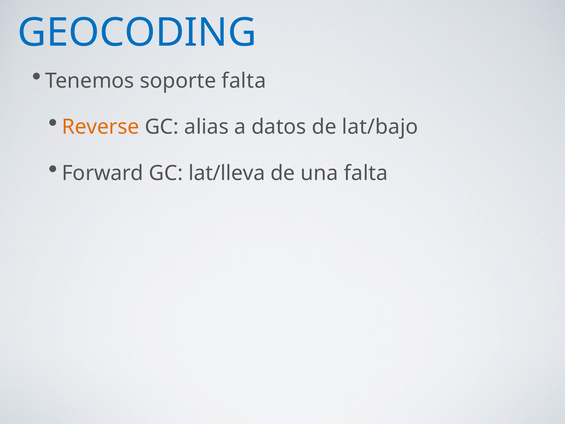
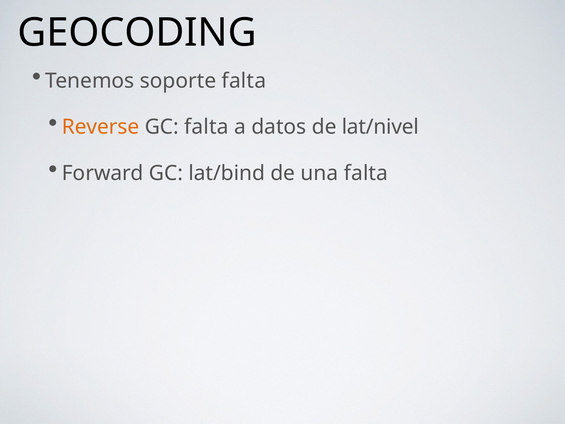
GEOCODING colour: blue -> black (137, 33)
GC alias: alias -> falta (206, 127)
lat/bajo: lat/bajo -> lat/nivel (380, 127)
lat/lleva: lat/lleva -> lat/bind (227, 173)
